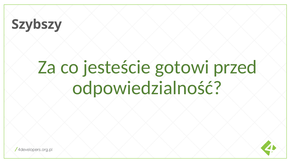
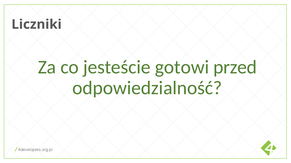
Szybszy: Szybszy -> Liczniki (37, 24)
